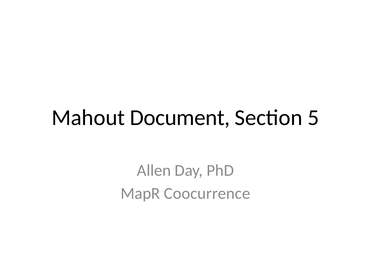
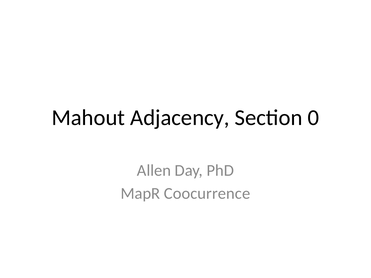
Document: Document -> Adjacency (180, 118)
5: 5 -> 0 (313, 118)
